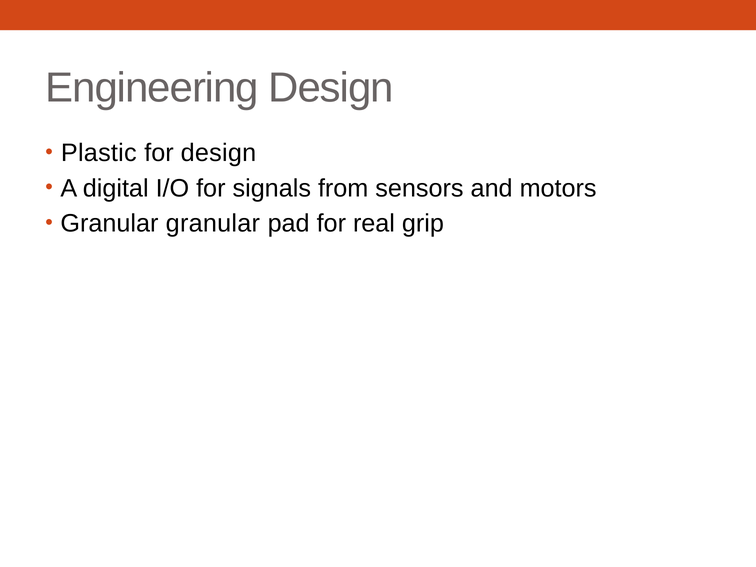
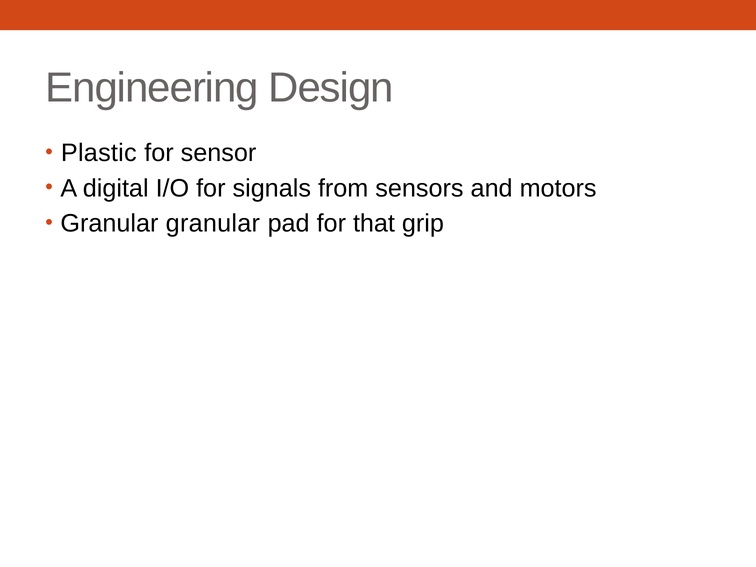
for design: design -> sensor (219, 153)
real: real -> that (374, 224)
